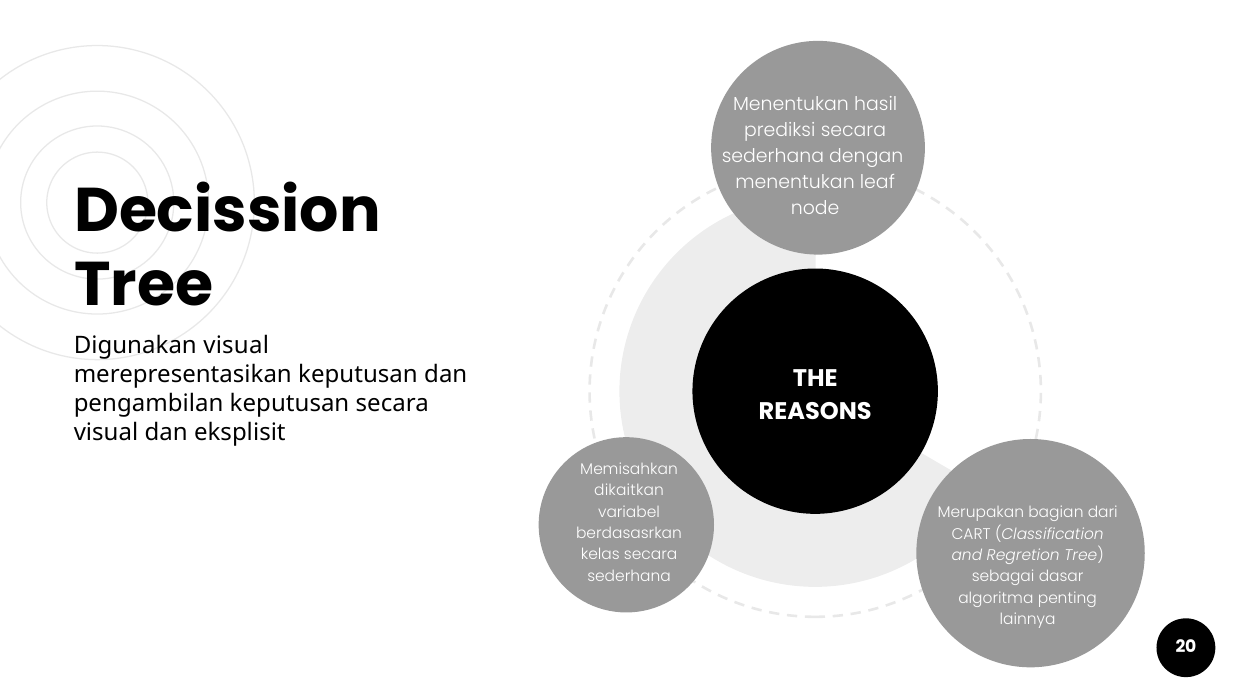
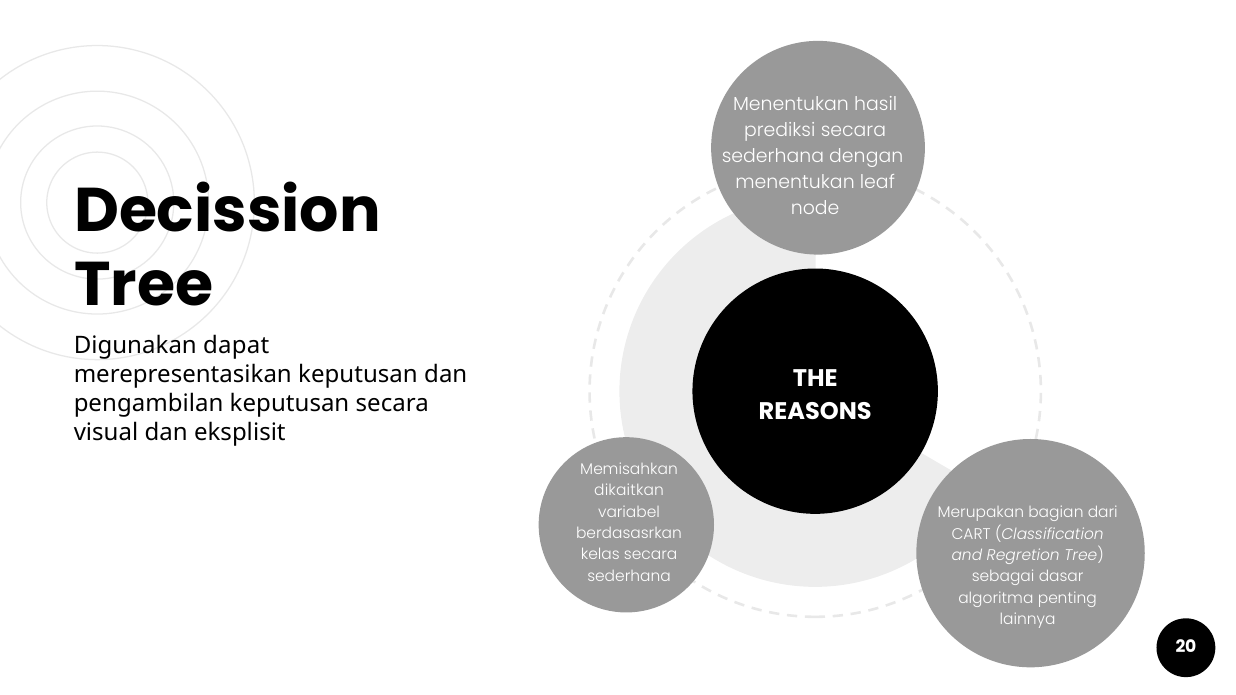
Digunakan visual: visual -> dapat (236, 346)
